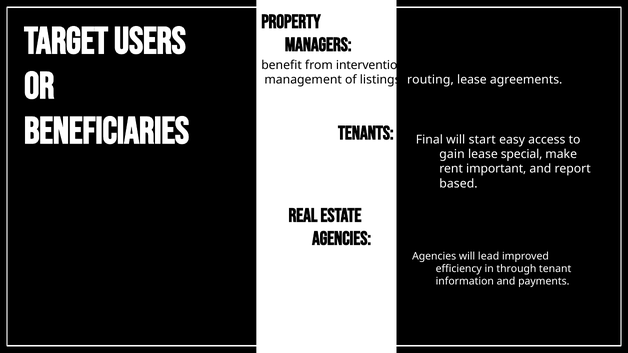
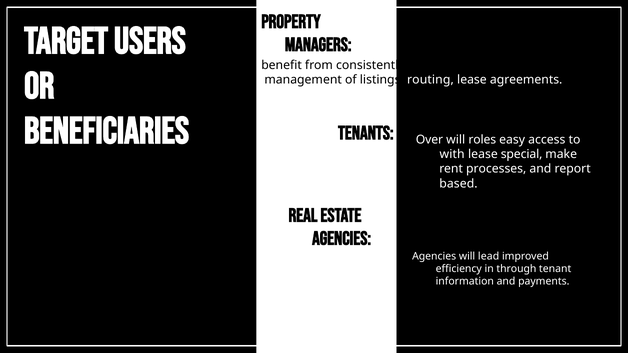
intervention: intervention -> consistently (370, 65)
Final: Final -> Over (429, 140)
start: start -> roles (482, 140)
gain: gain -> with (452, 154)
important: important -> processes (496, 169)
